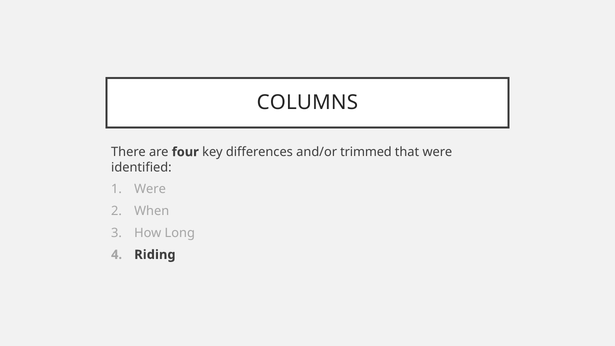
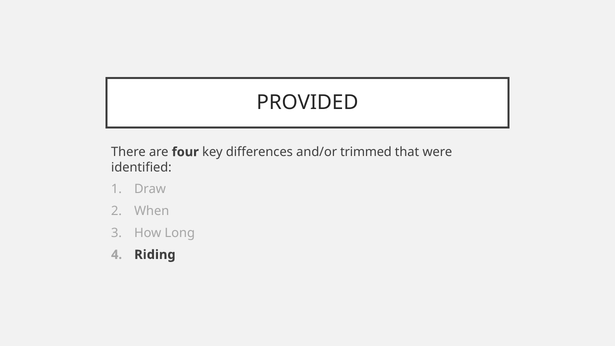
COLUMNS: COLUMNS -> PROVIDED (307, 102)
Were: Were -> Draw (150, 189)
